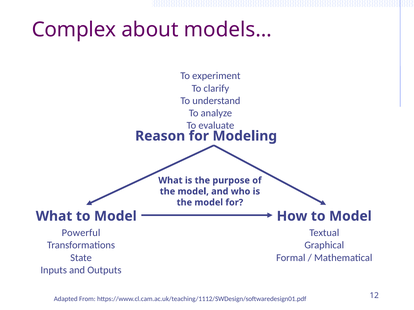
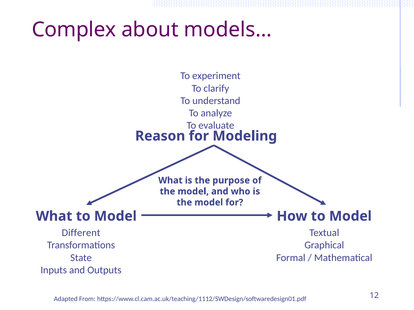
Powerful: Powerful -> Different (81, 233)
